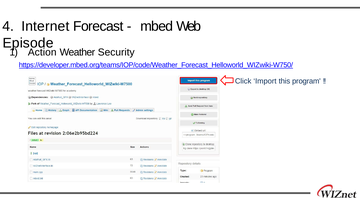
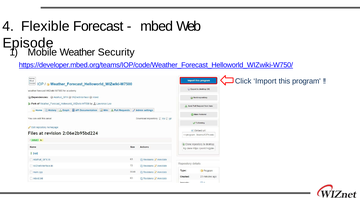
Internet: Internet -> Flexible (45, 26)
Action: Action -> Mobile (42, 52)
